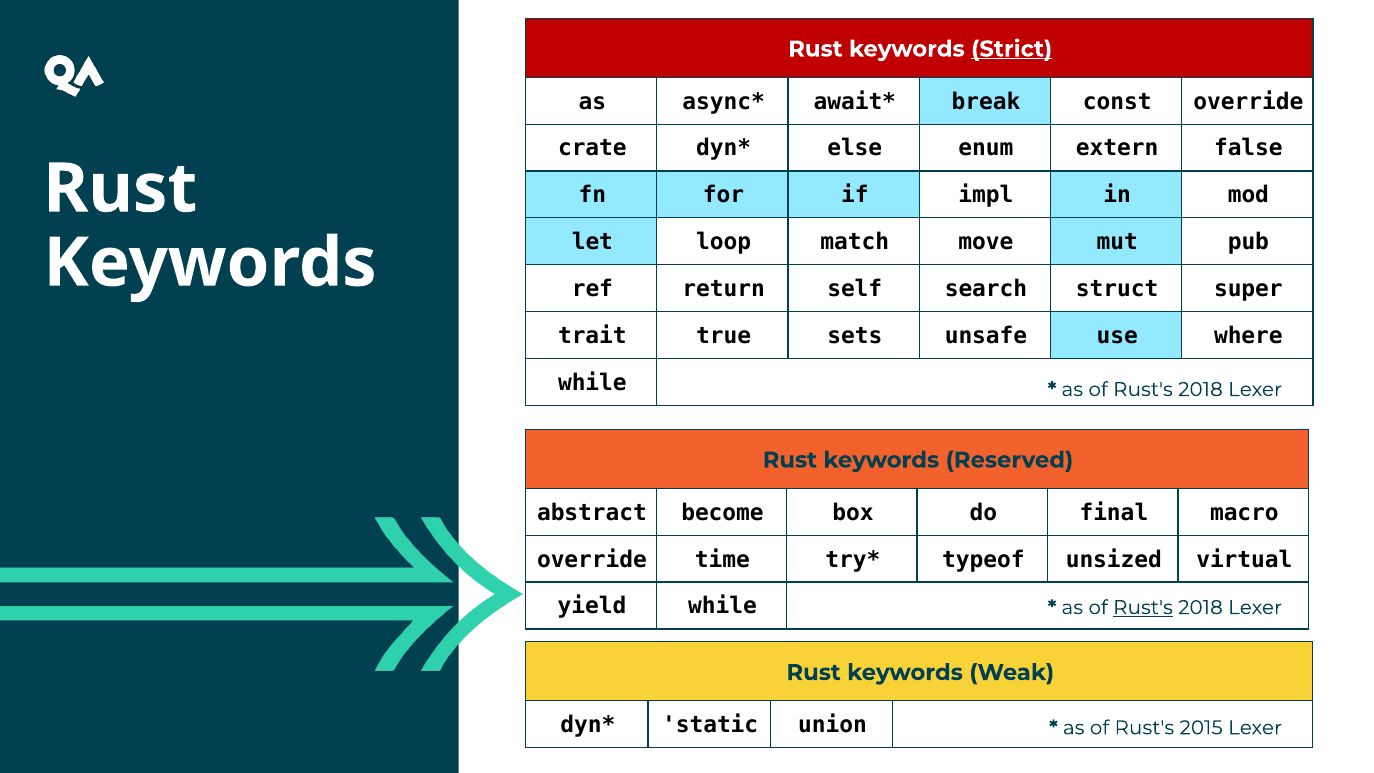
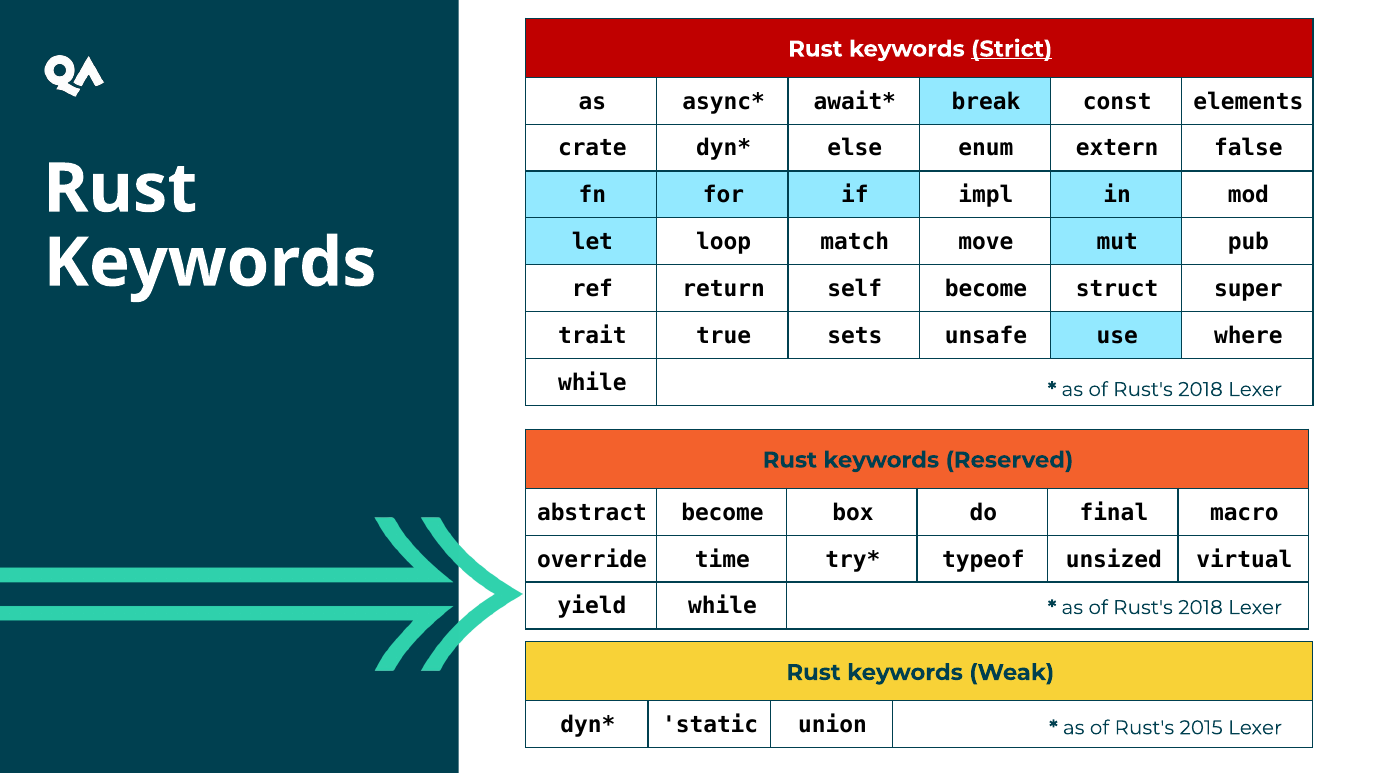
const override: override -> elements (1248, 102)
self search: search -> become (986, 289)
Rust's underline: present -> none (1143, 607)
